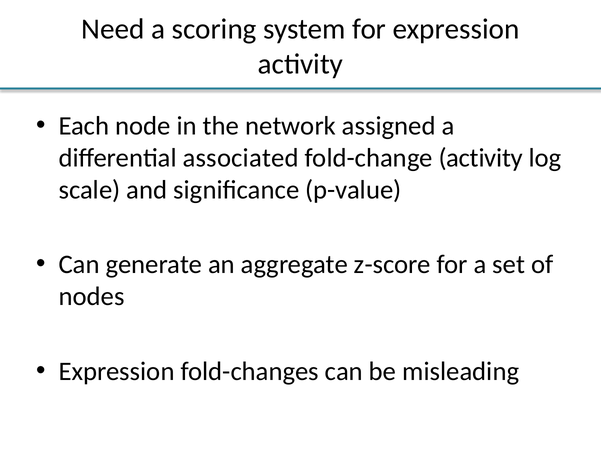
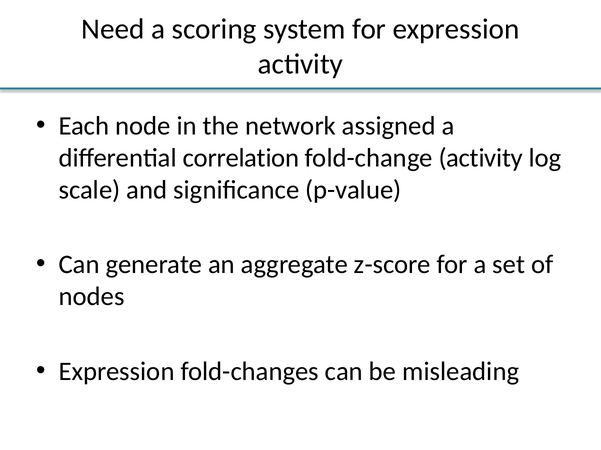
associated: associated -> correlation (241, 158)
